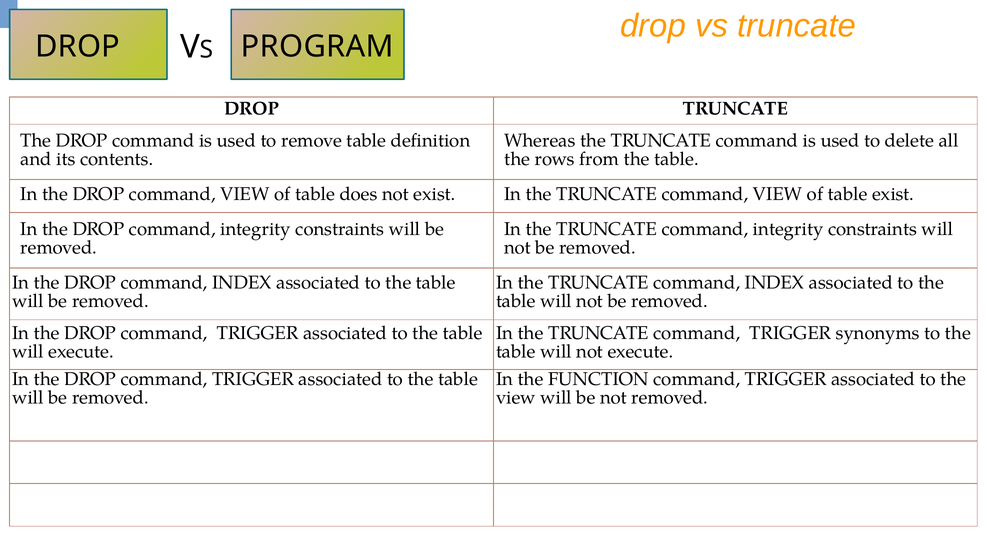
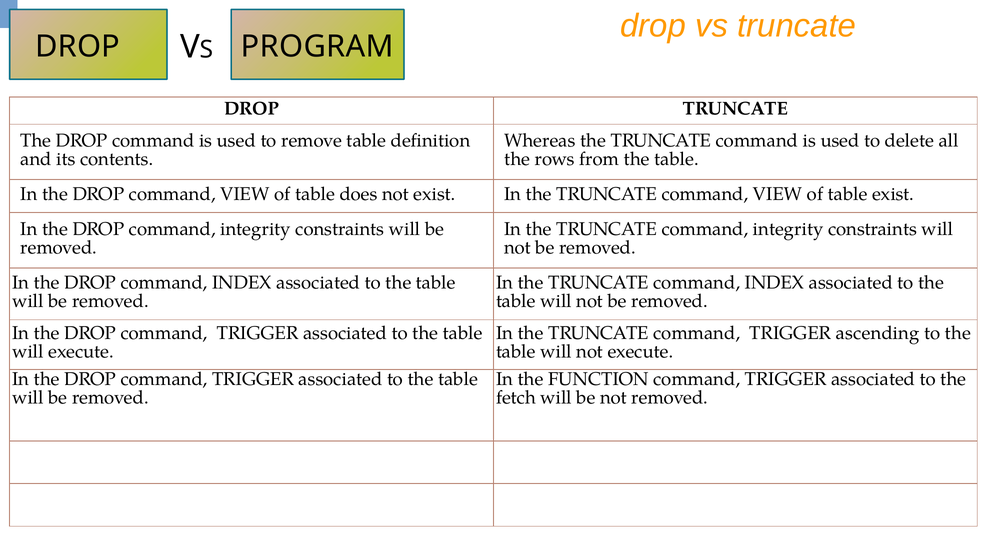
synonyms: synonyms -> ascending (878, 333)
view: view -> fetch (516, 398)
